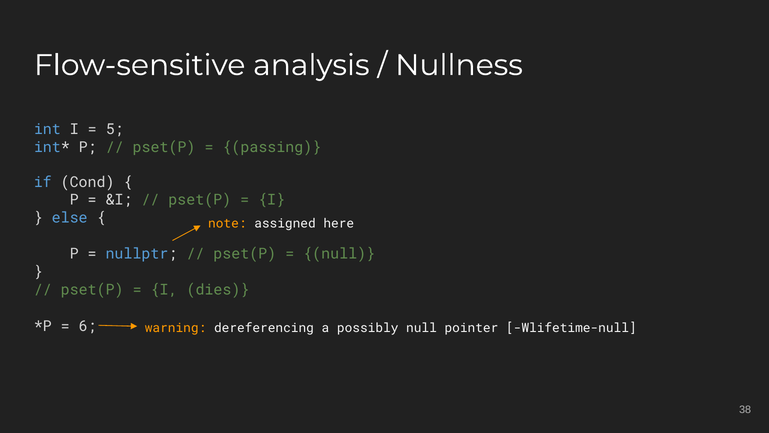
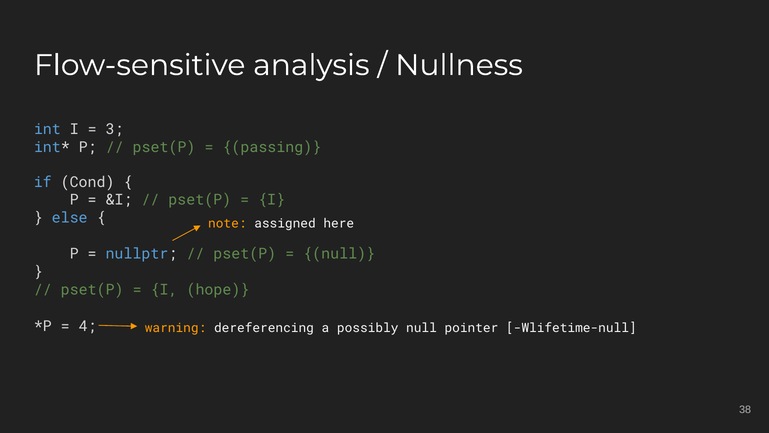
5: 5 -> 3 (115, 129)
dies: dies -> hope (218, 290)
6: 6 -> 4 (88, 326)
